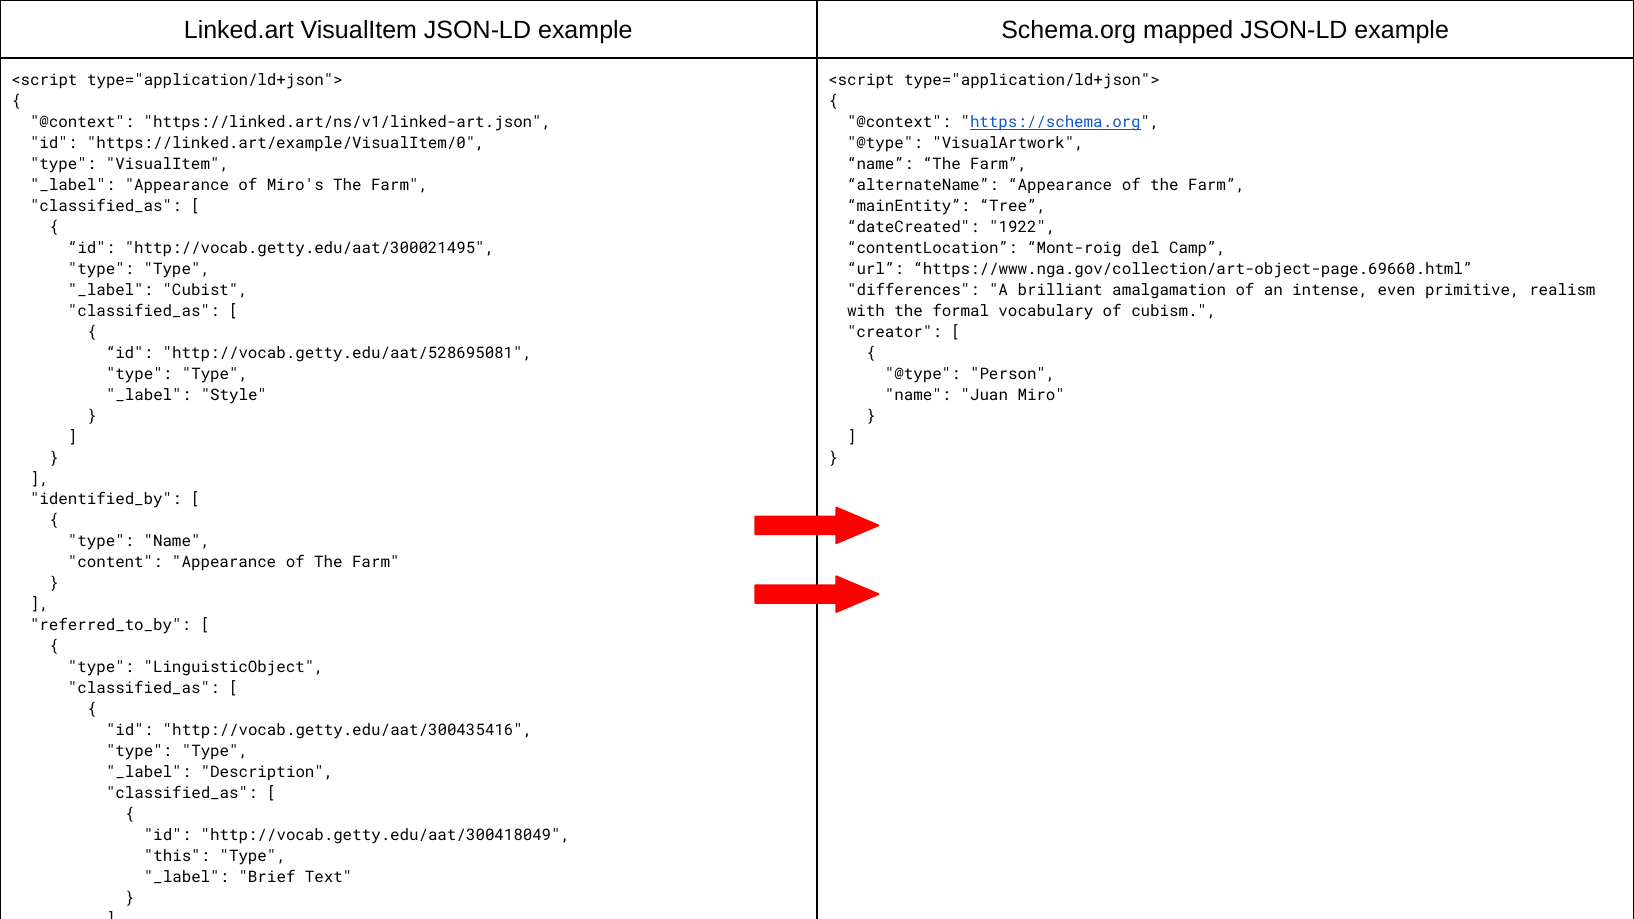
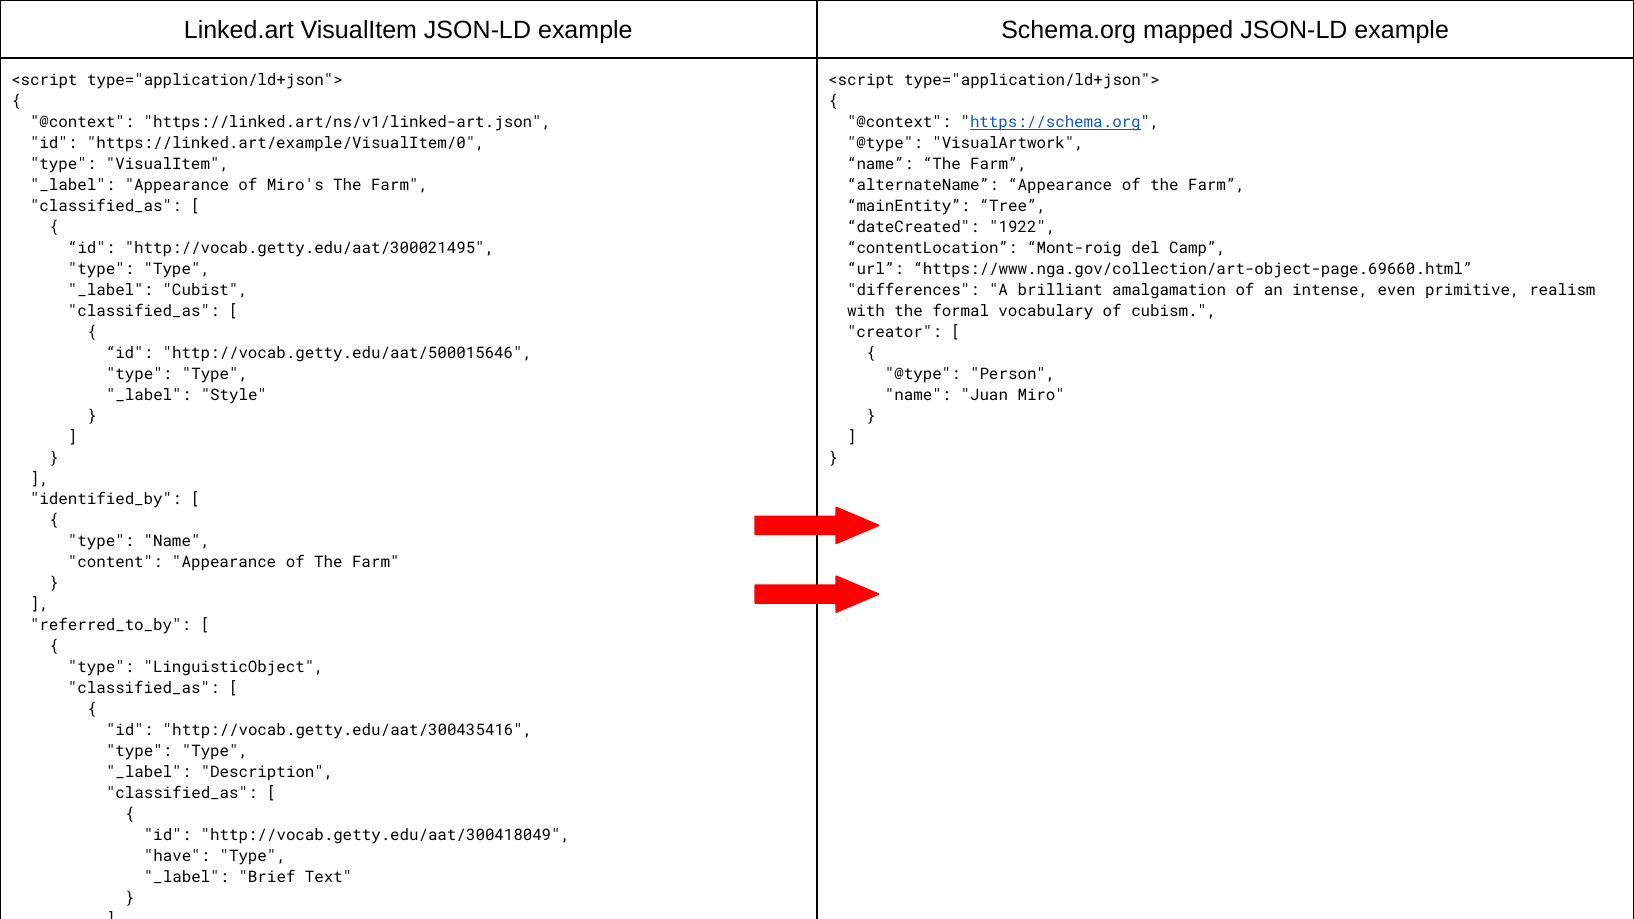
http://vocab.getty.edu/aat/528695081: http://vocab.getty.edu/aat/528695081 -> http://vocab.getty.edu/aat/500015646 (347, 353)
this: this -> have (177, 856)
